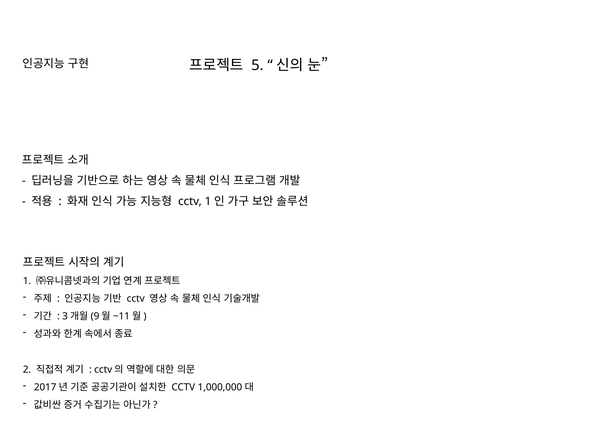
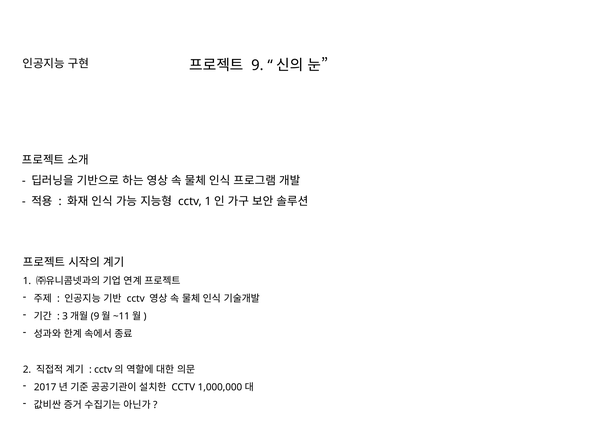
5: 5 -> 9 (257, 65)
